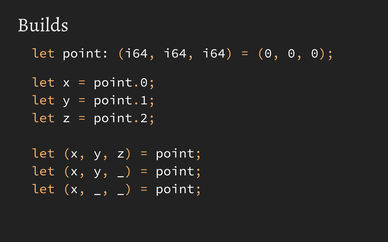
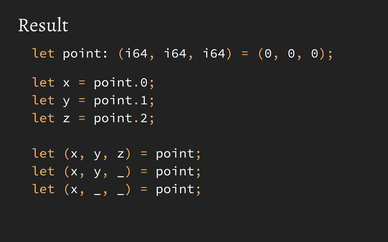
Builds: Builds -> Result (43, 25)
